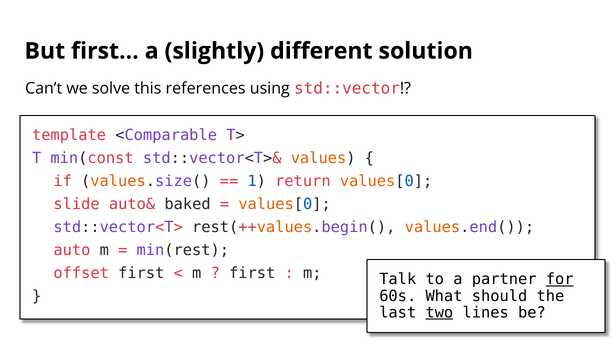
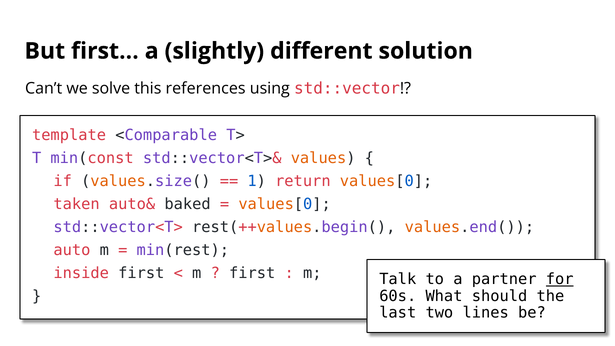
slide: slide -> taken (77, 204)
offset: offset -> inside (81, 273)
two underline: present -> none (439, 313)
